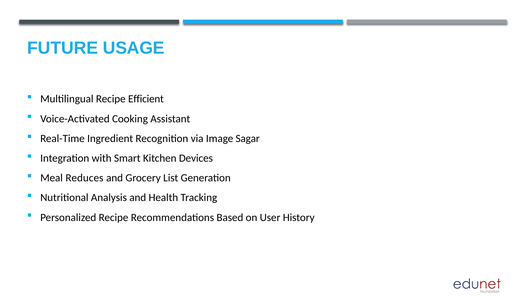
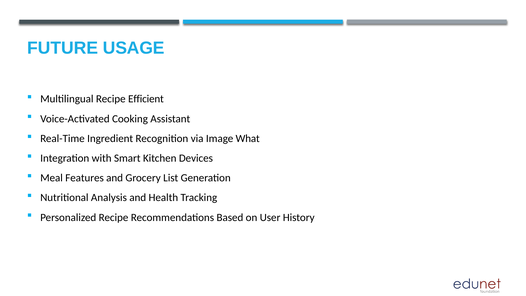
Sagar: Sagar -> What (248, 138)
Reduces: Reduces -> Features (85, 178)
